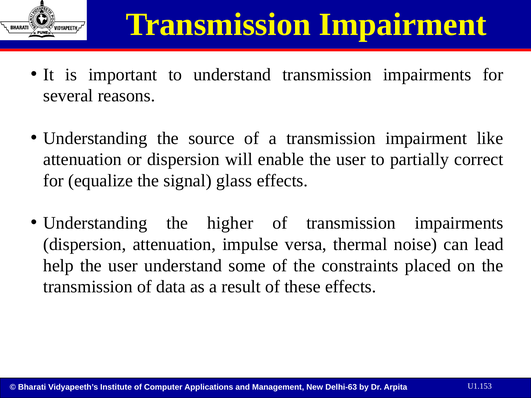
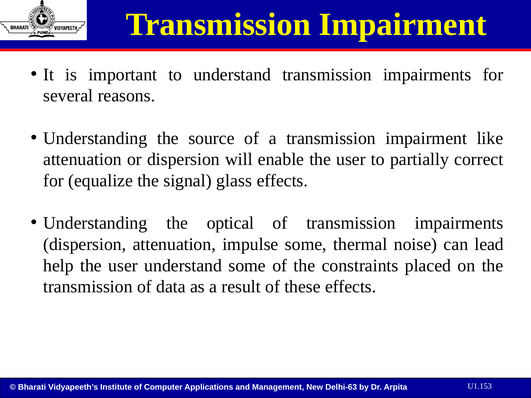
higher: higher -> optical (230, 223)
impulse versa: versa -> some (306, 244)
